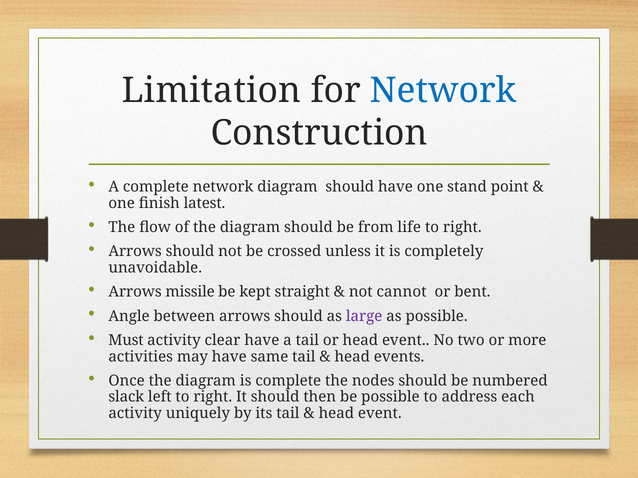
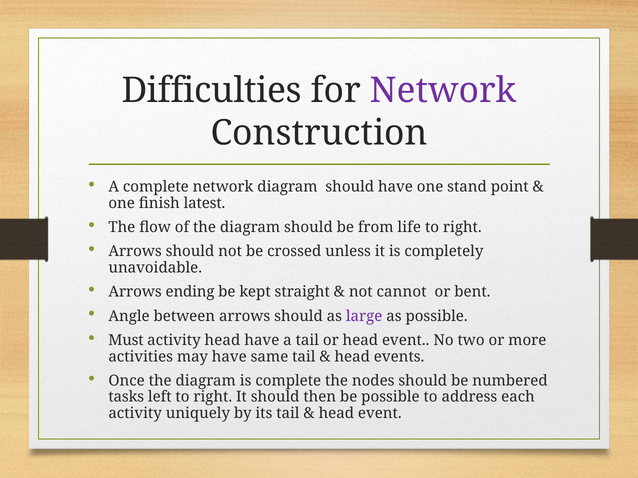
Limitation: Limitation -> Difficulties (212, 91)
Network colour: blue -> purple (443, 91)
missile: missile -> ending (190, 292)
activity clear: clear -> head (222, 341)
slack: slack -> tasks (126, 397)
